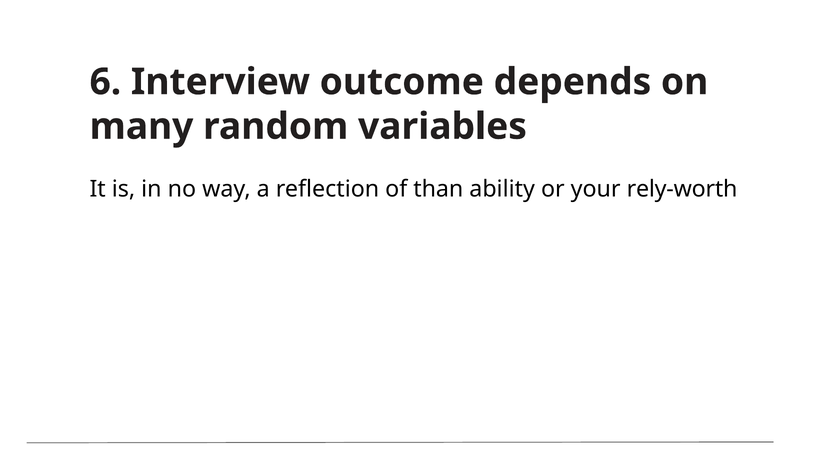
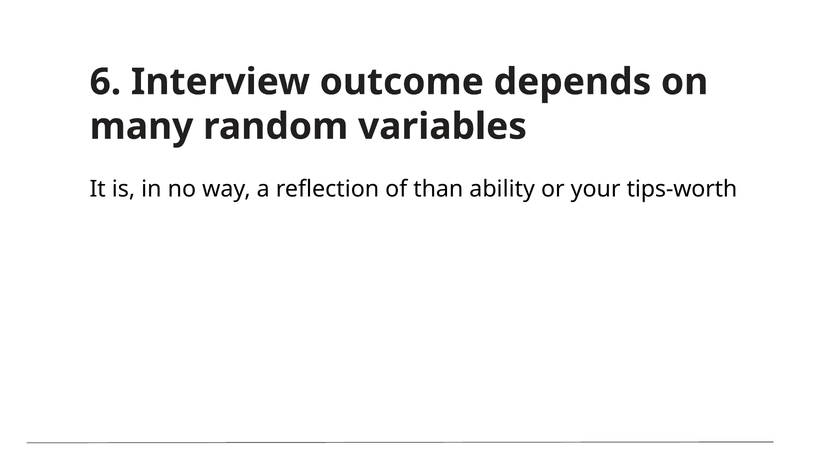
rely-worth: rely-worth -> tips-worth (682, 189)
